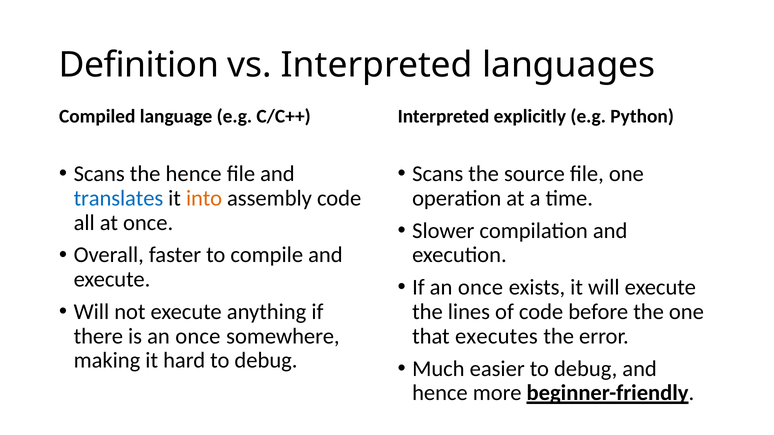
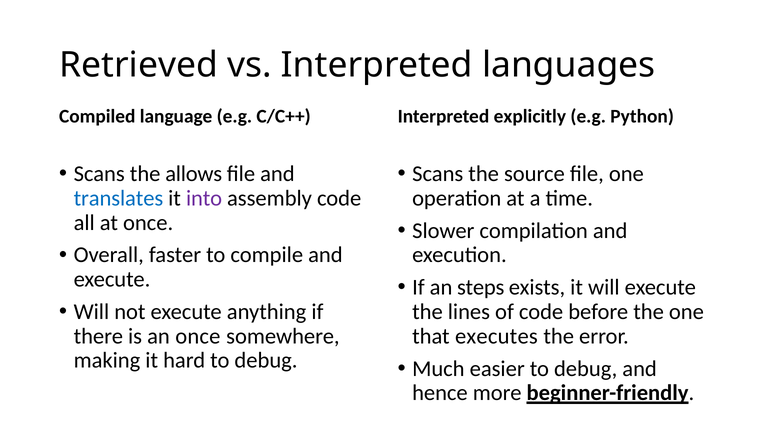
Definition: Definition -> Retrieved (139, 65)
the hence: hence -> allows (194, 174)
into colour: orange -> purple (204, 198)
If an once: once -> steps (481, 288)
